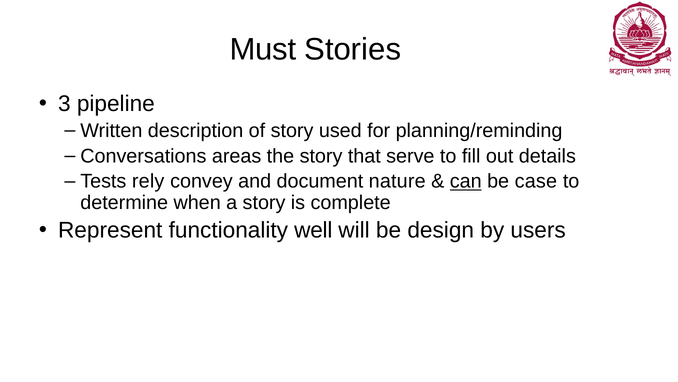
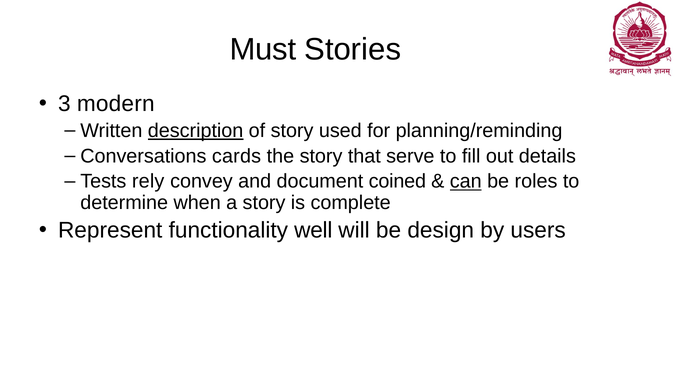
pipeline: pipeline -> modern (116, 104)
description underline: none -> present (196, 131)
areas: areas -> cards (237, 156)
nature: nature -> coined (397, 181)
case: case -> roles (536, 181)
